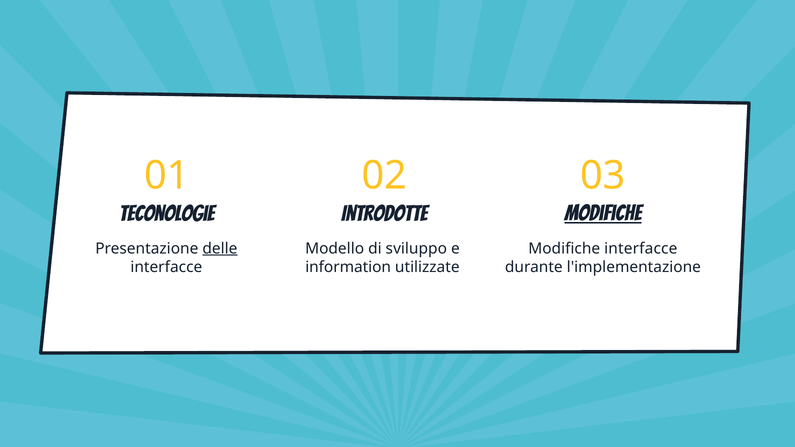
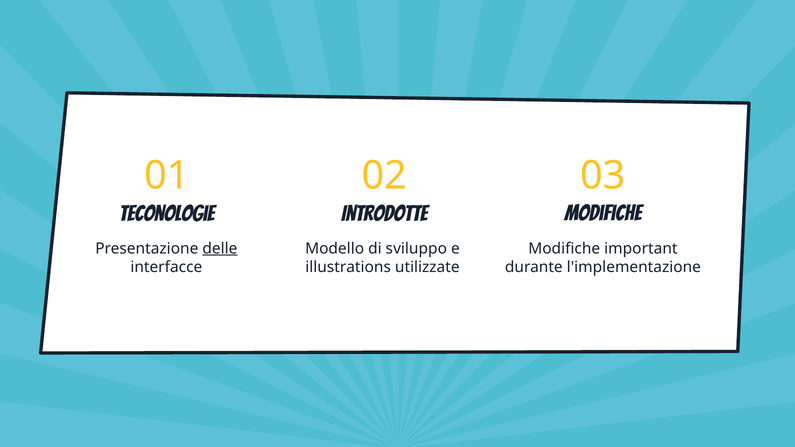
Modifiche underline: present -> none (603, 213)
Modifiche interfacce: interfacce -> important (641, 249)
information: information -> illustrations (348, 267)
